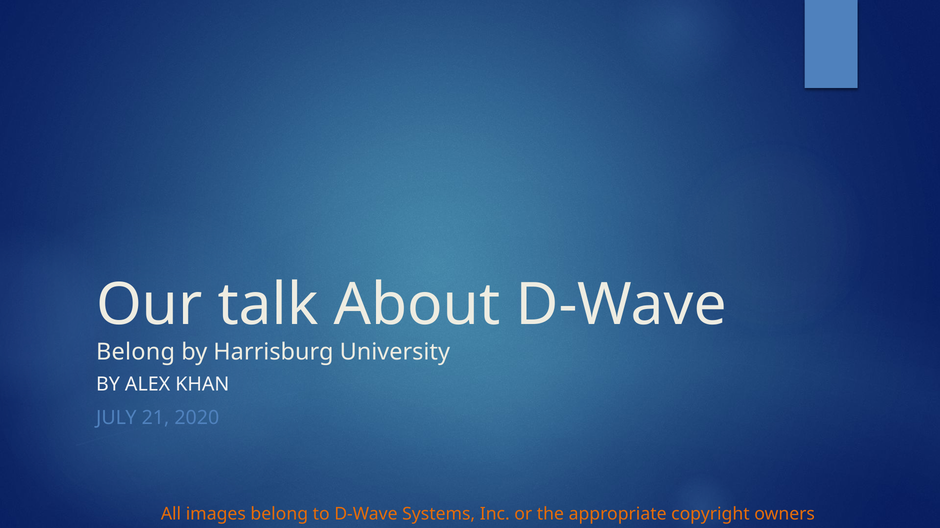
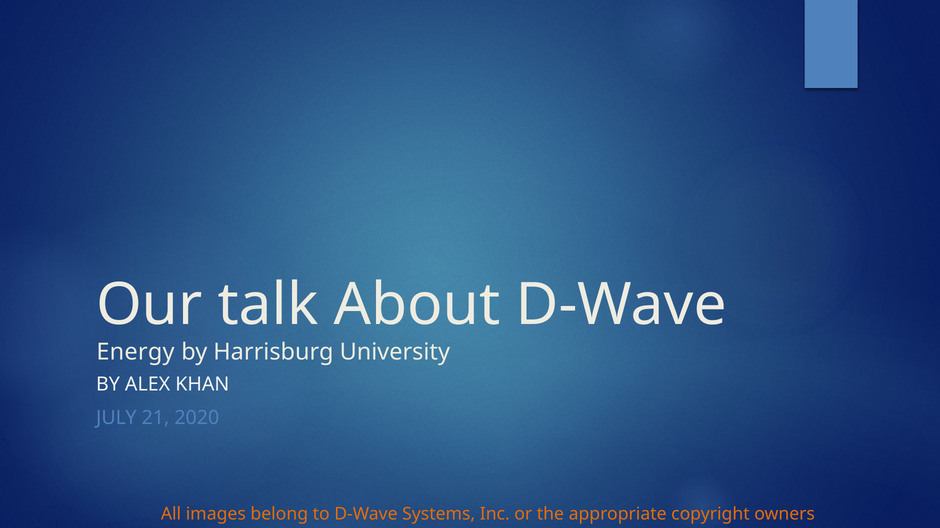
Belong: Belong -> Energy (136, 352)
